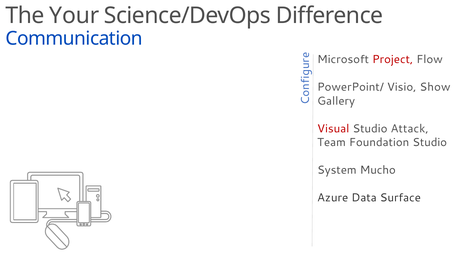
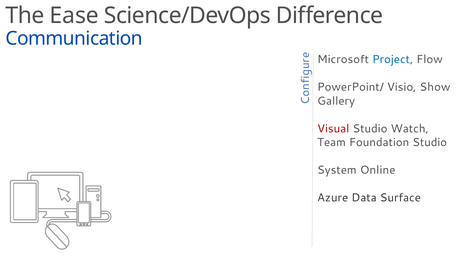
Your: Your -> Ease (74, 16)
Project colour: red -> blue (393, 59)
Attack: Attack -> Watch (410, 128)
Mucho: Mucho -> Online (378, 170)
